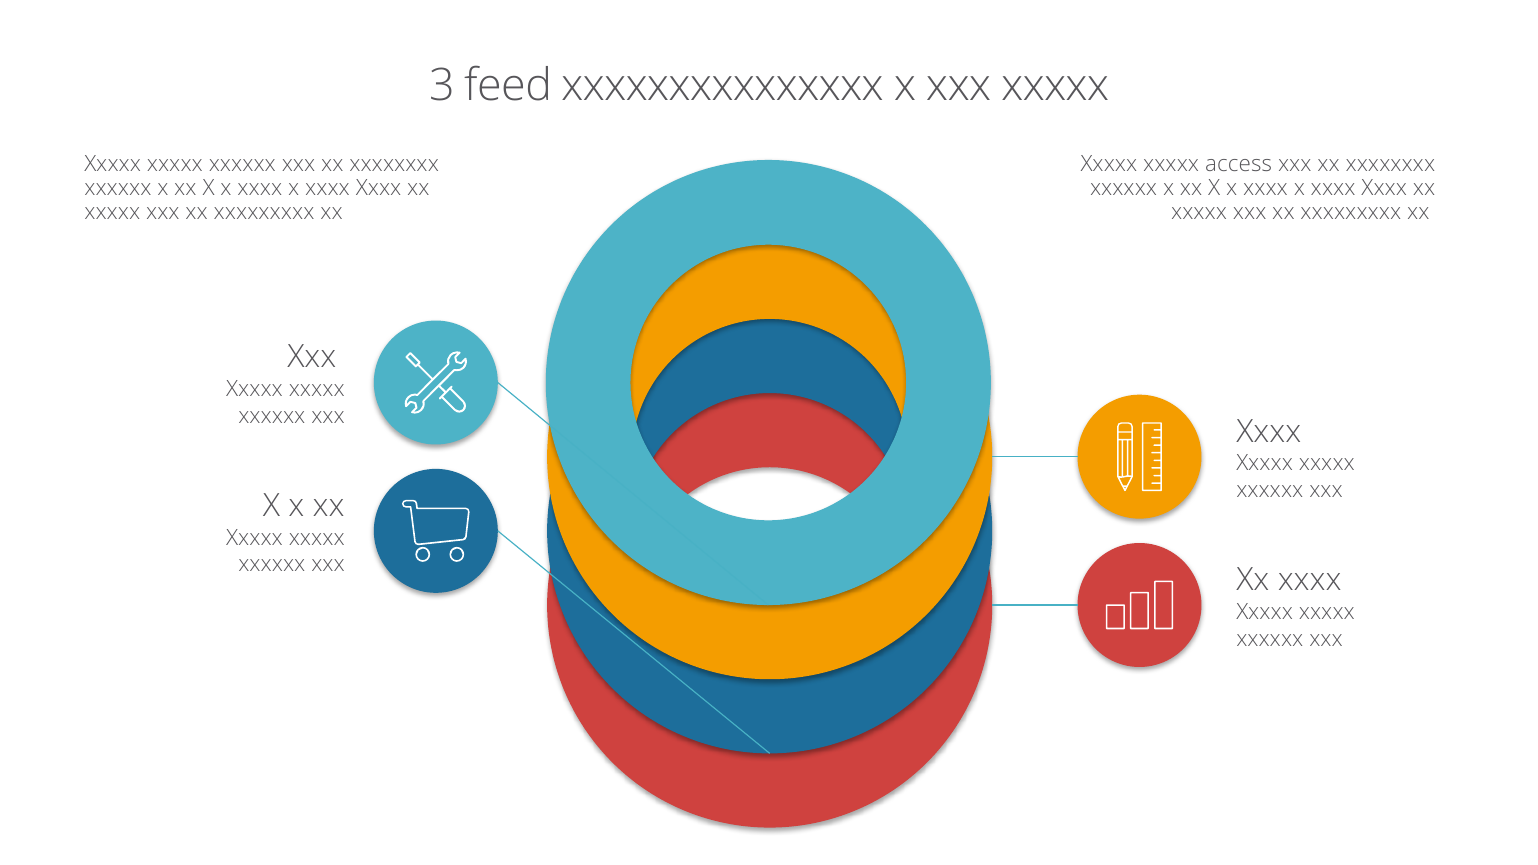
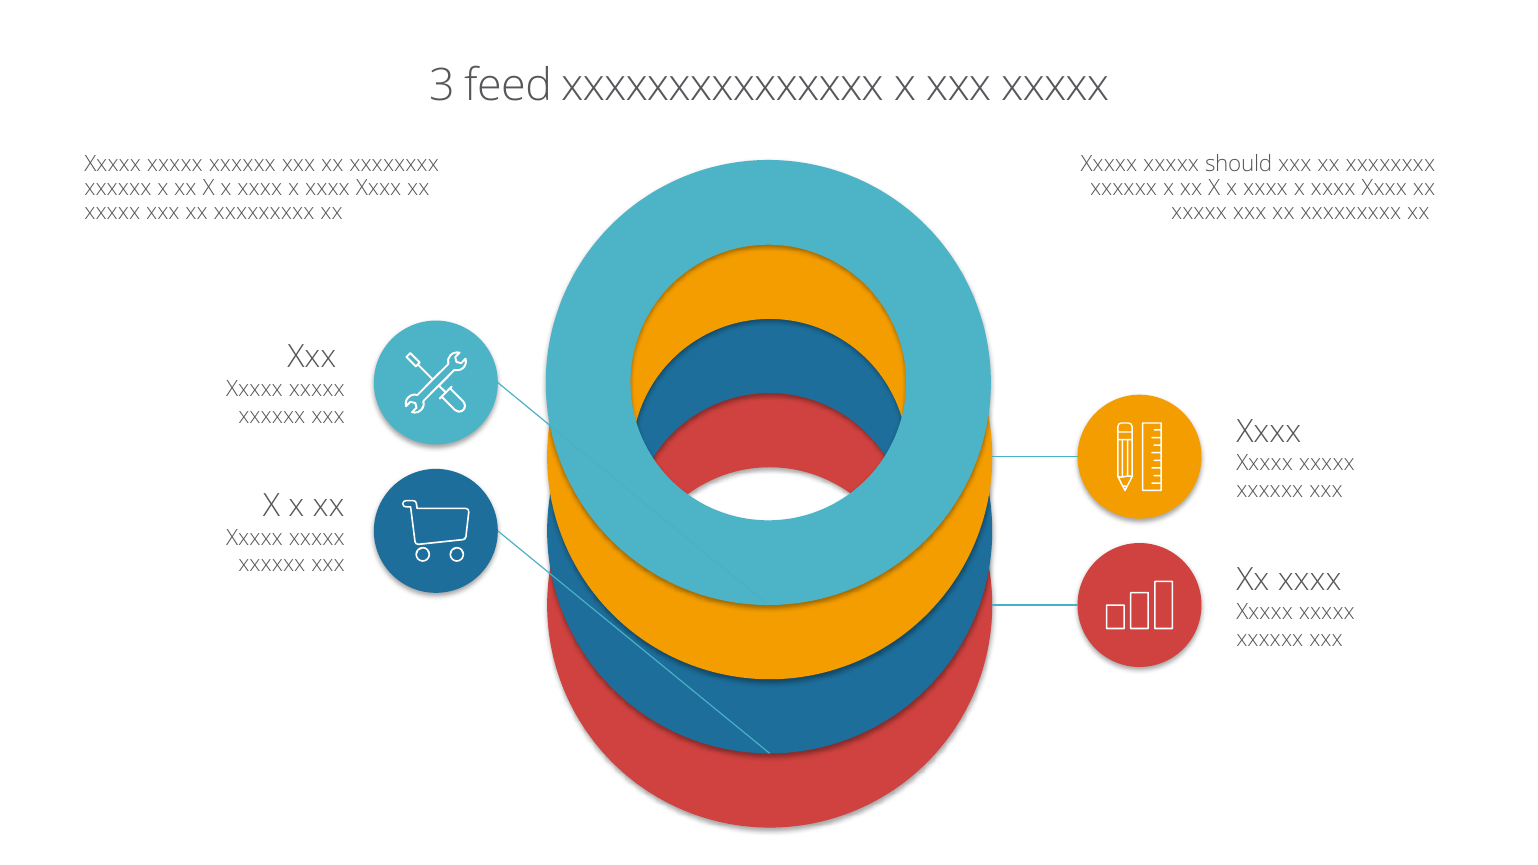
access: access -> should (1239, 164)
